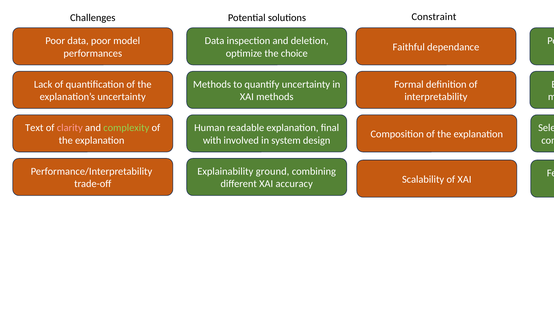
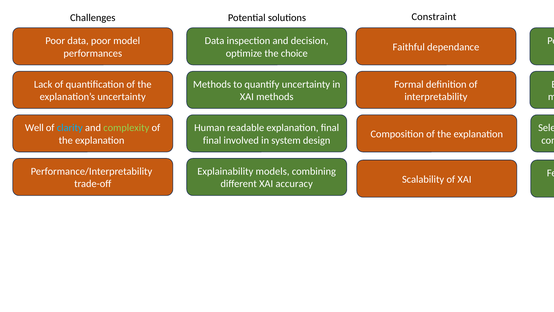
deletion: deletion -> decision (310, 41)
Text: Text -> Well (34, 128)
clarity colour: pink -> light blue (70, 128)
with: with -> final (212, 140)
ground: ground -> models (273, 171)
